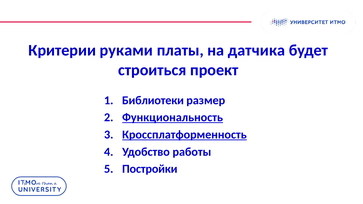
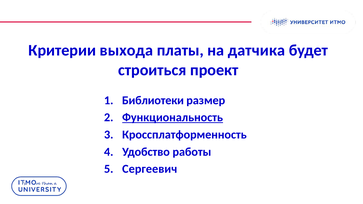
руками: руками -> выхода (126, 50)
Кроссплатформенность underline: present -> none (184, 135)
Постройки: Постройки -> Сергеевич (150, 169)
